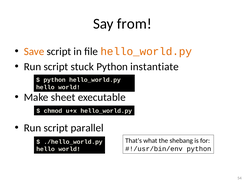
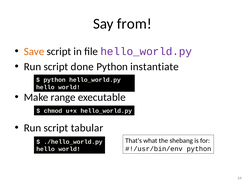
hello_world.py colour: orange -> purple (146, 51)
stuck: stuck -> done (82, 67)
sheet: sheet -> range (63, 97)
parallel: parallel -> tabular (87, 128)
